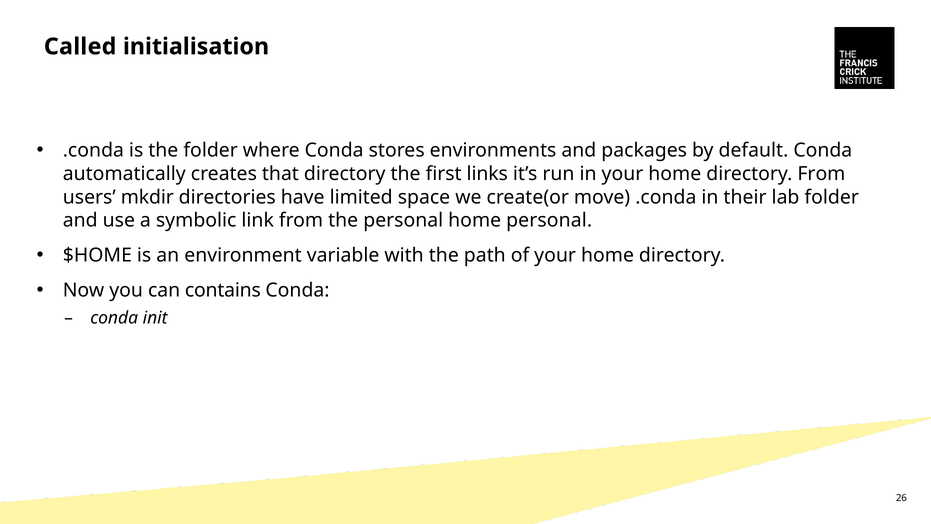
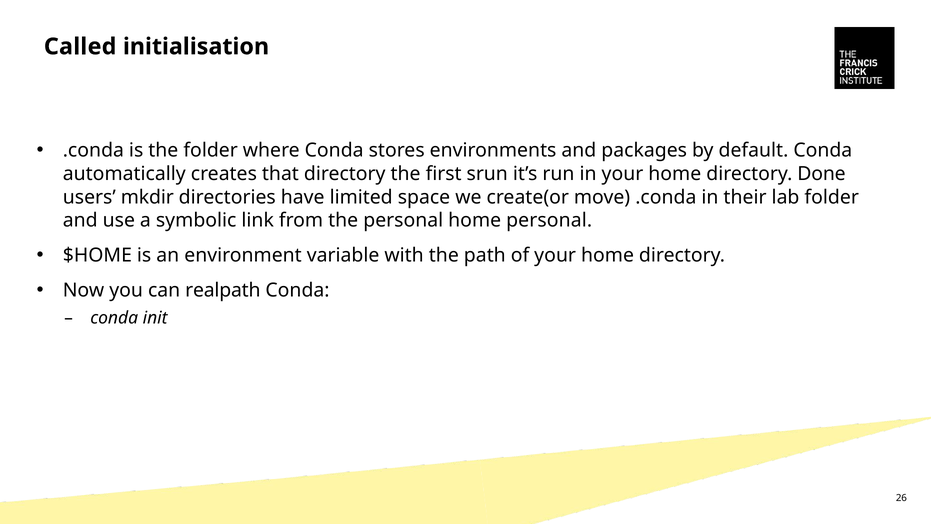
links: links -> srun (487, 174)
directory From: From -> Done (822, 174)
contains: contains -> realpath (223, 290)
